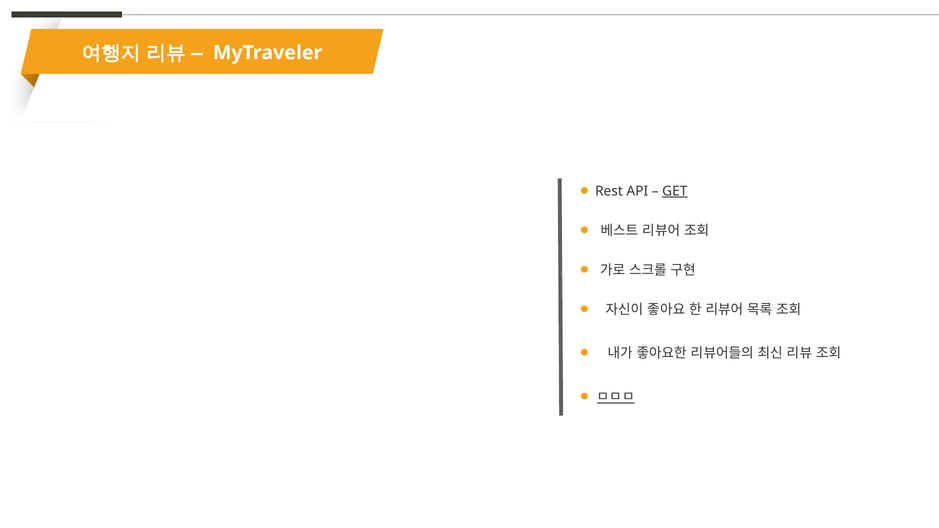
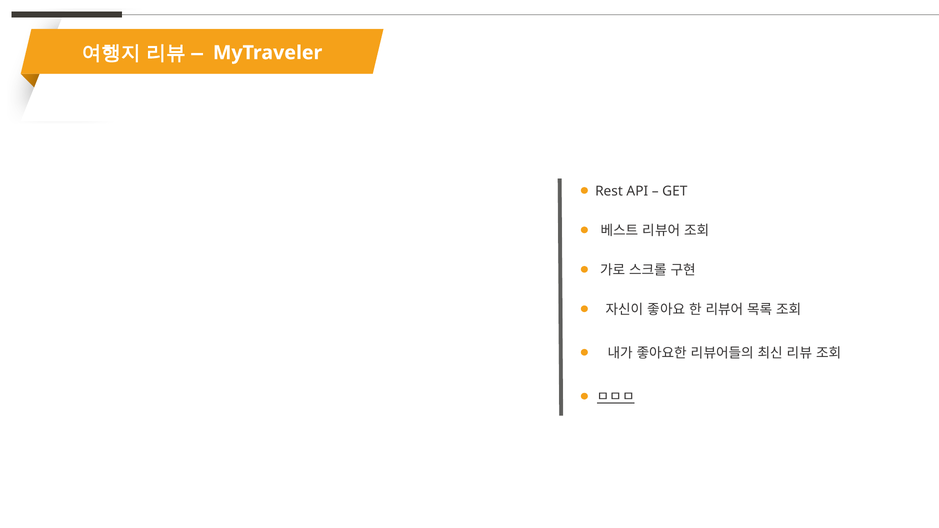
GET underline: present -> none (675, 191)
